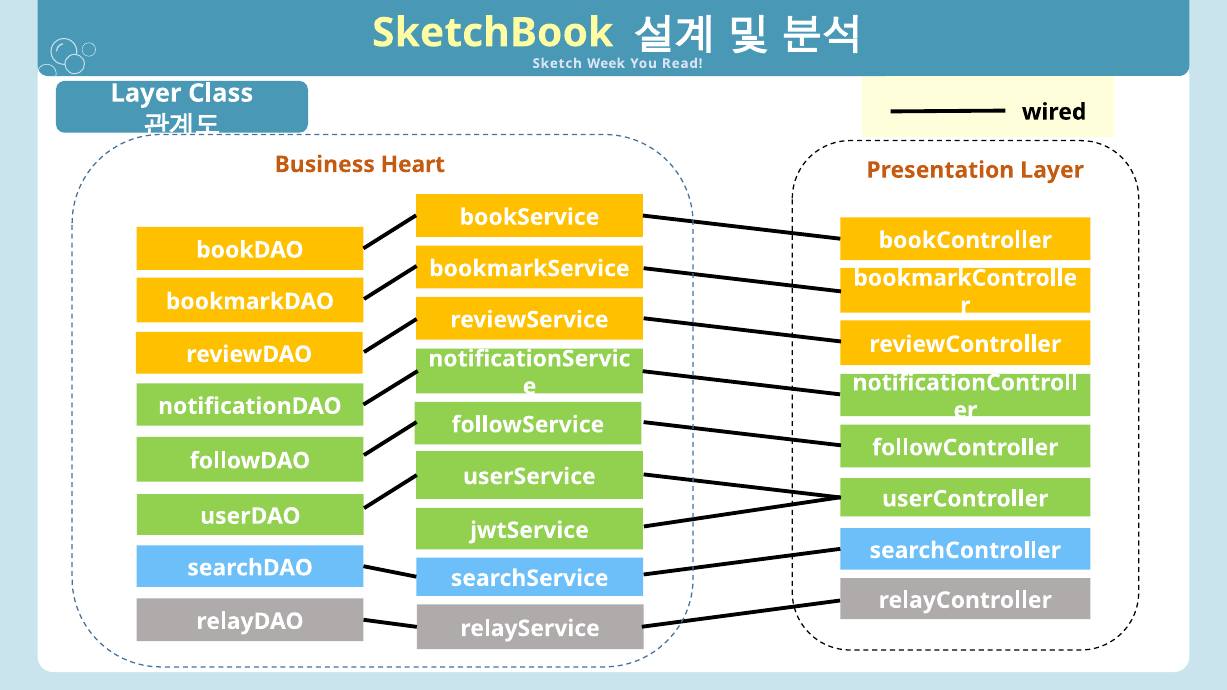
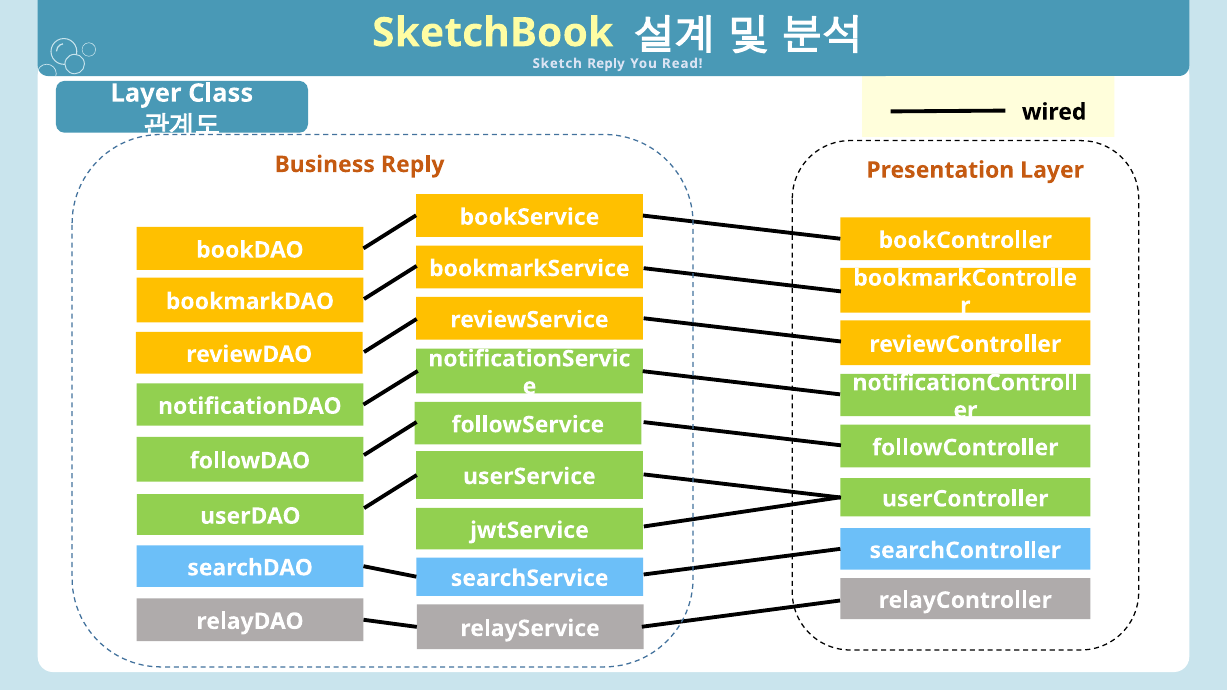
Week: Week -> Reply (606, 63)
Business Heart: Heart -> Reply (413, 165)
